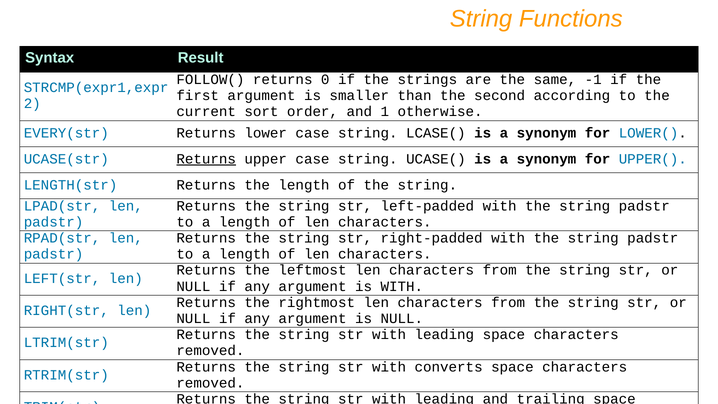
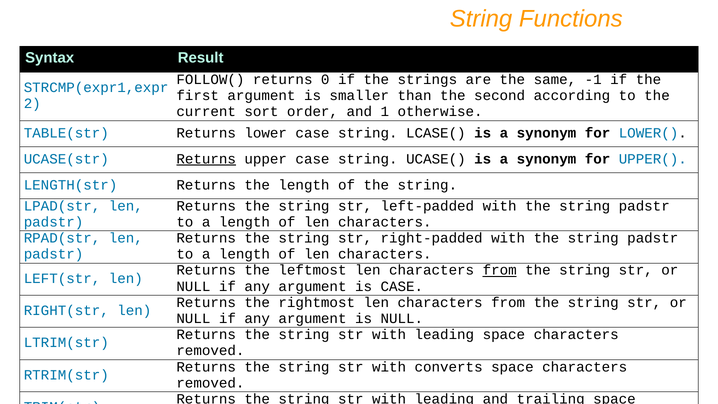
EVERY(str: EVERY(str -> TABLE(str (66, 133)
from underline: none -> present (500, 270)
is WITH: WITH -> CASE (402, 286)
